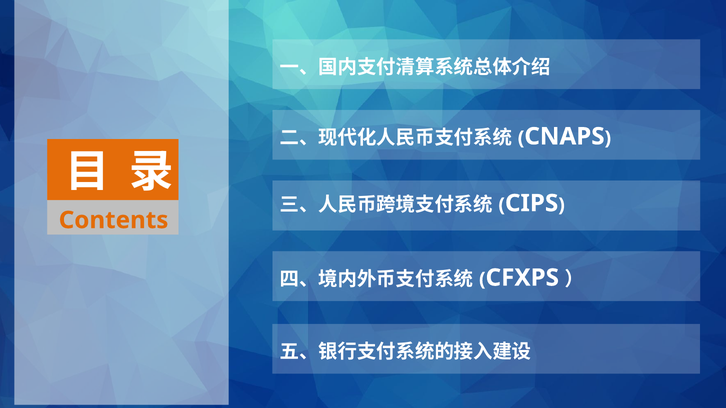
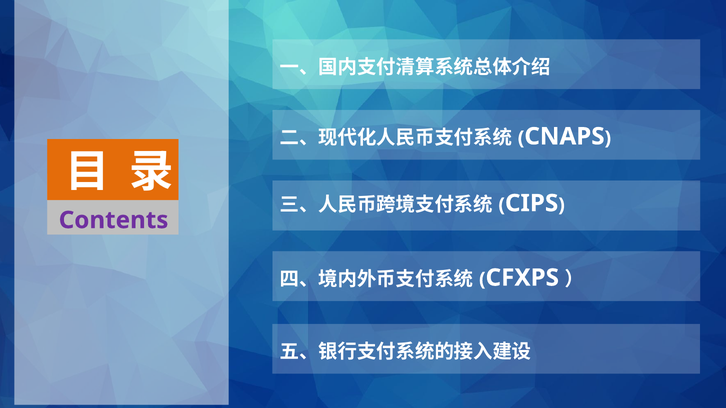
Contents colour: orange -> purple (114, 220)
